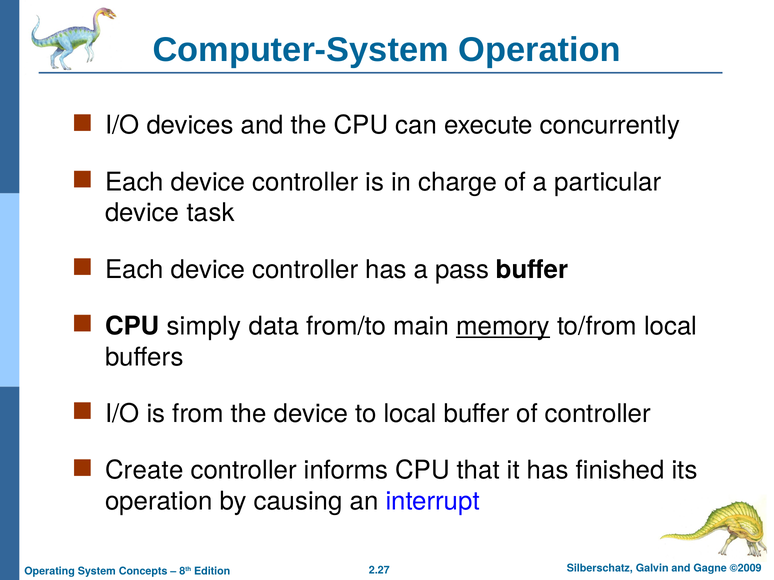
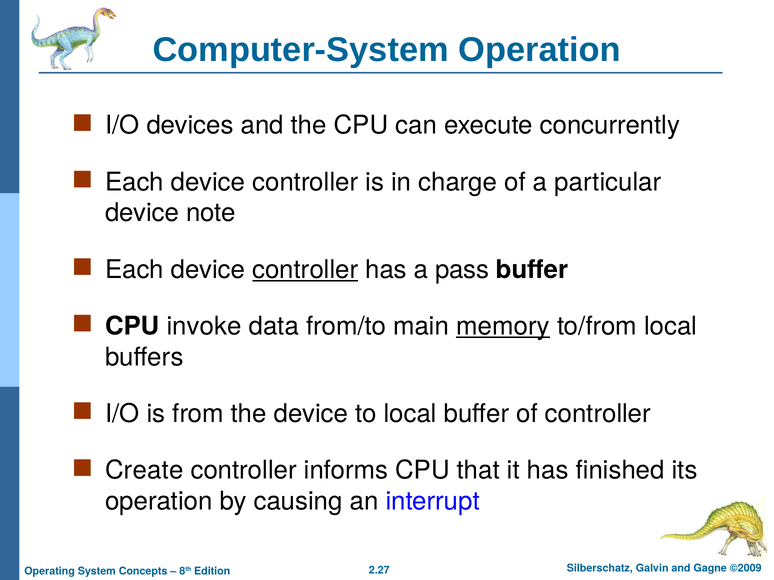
task: task -> note (211, 213)
controller underline: none -> present (305, 270)
simply: simply -> invoke (204, 326)
